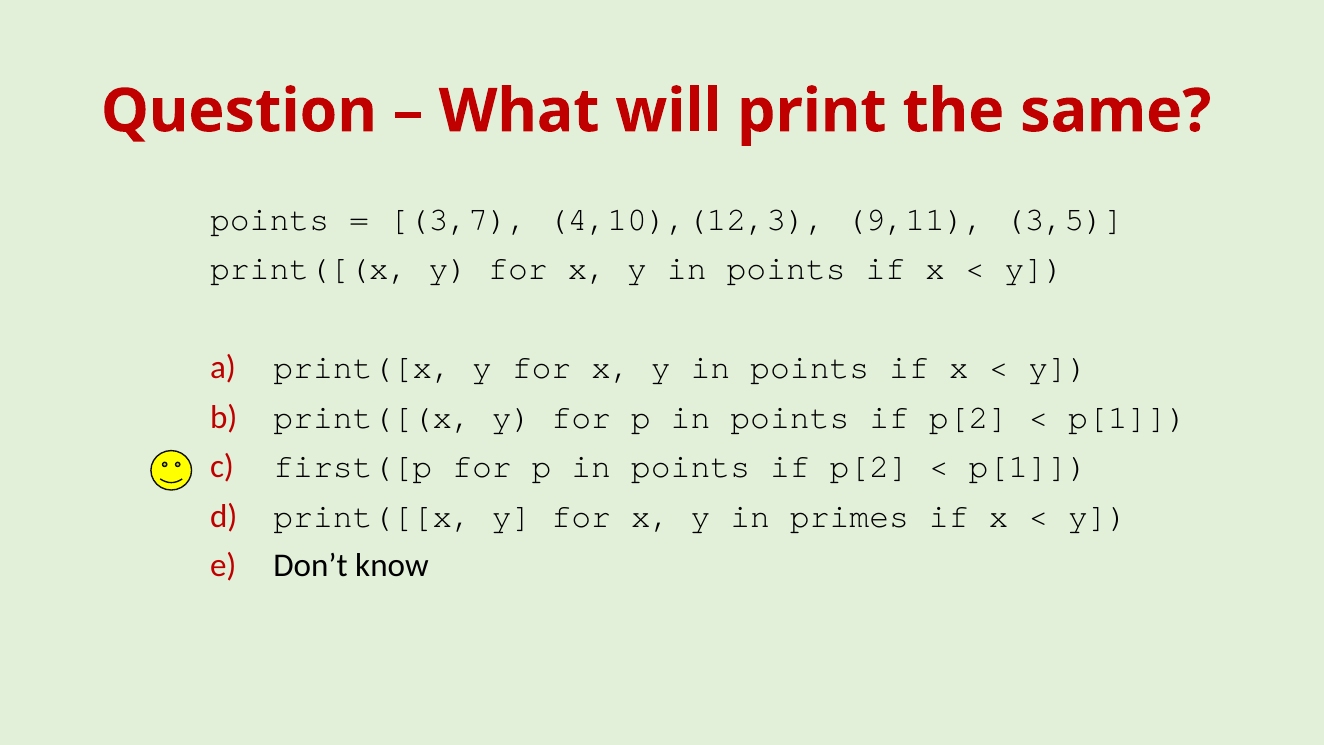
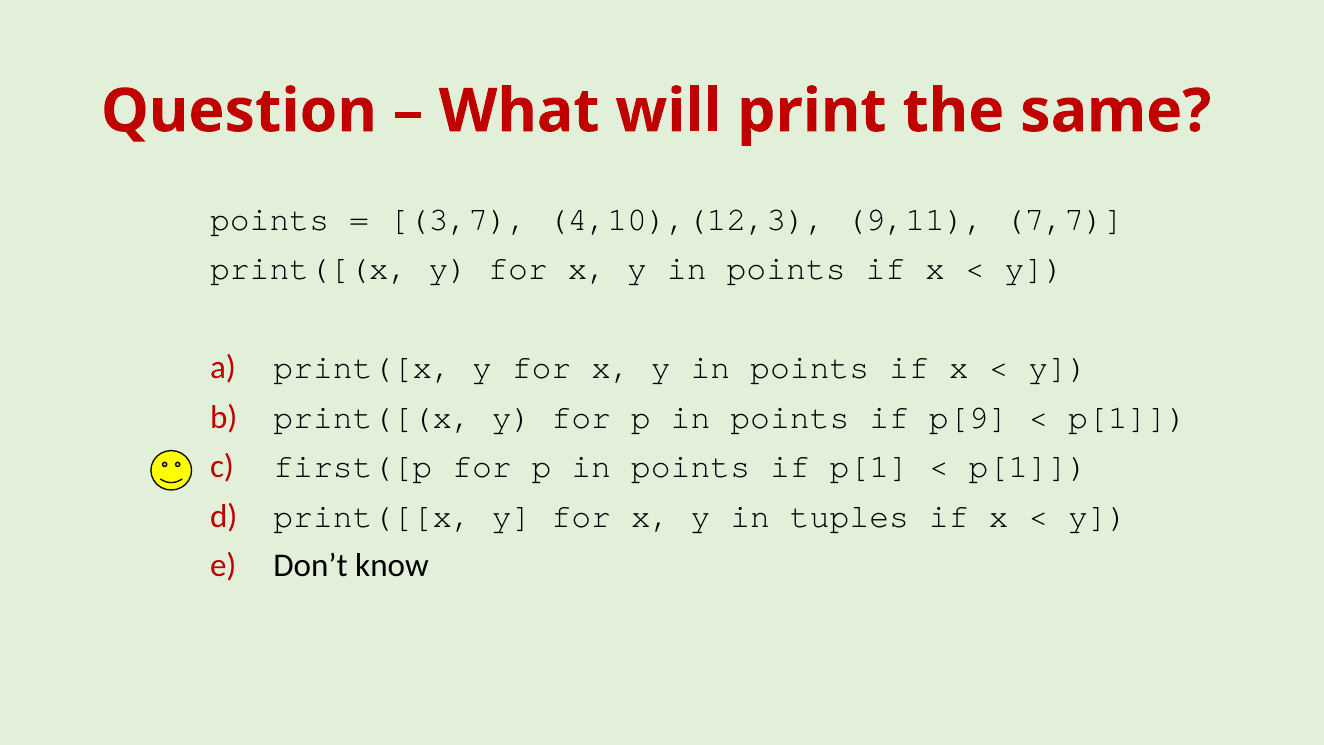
3,5: 3,5 -> 7,7 (1064, 219)
p[2: p[2 -> p[9 (969, 417)
p[2: p[2 -> p[1 (869, 467)
primes: primes -> tuples (849, 516)
